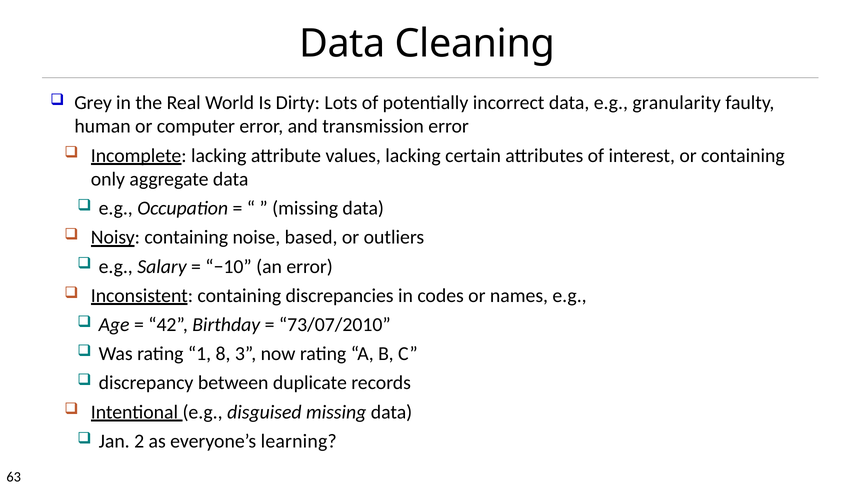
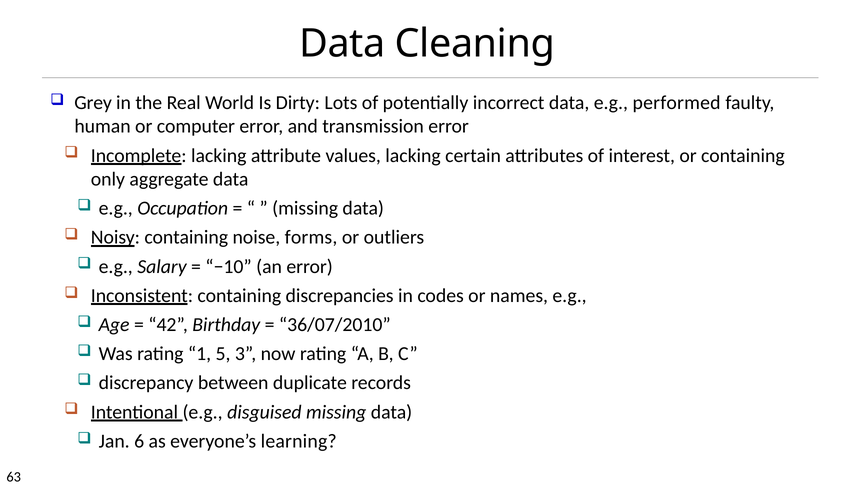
granularity: granularity -> performed (677, 103)
based: based -> forms (311, 238)
73/07/2010: 73/07/2010 -> 36/07/2010 (335, 325)
8: 8 -> 5 (223, 354)
2: 2 -> 6 (139, 441)
